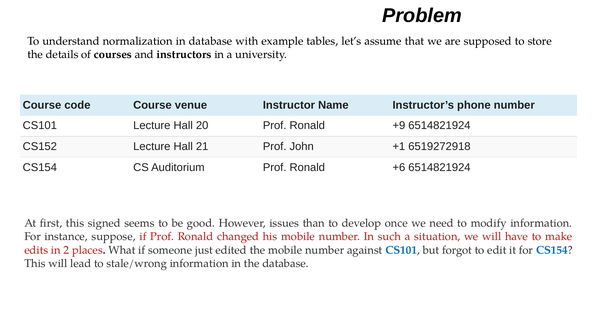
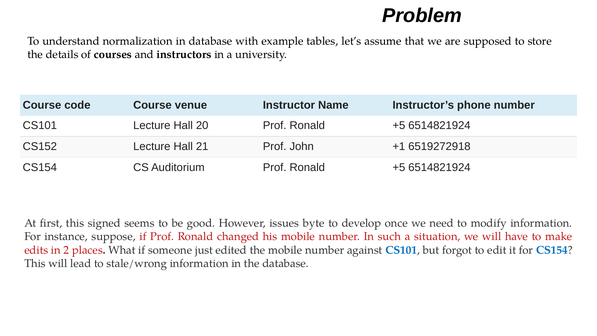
20 Prof Ronald +9: +9 -> +5 (399, 126)
Auditorium Prof Ronald +6: +6 -> +5 (399, 167)
than: than -> byte (314, 223)
